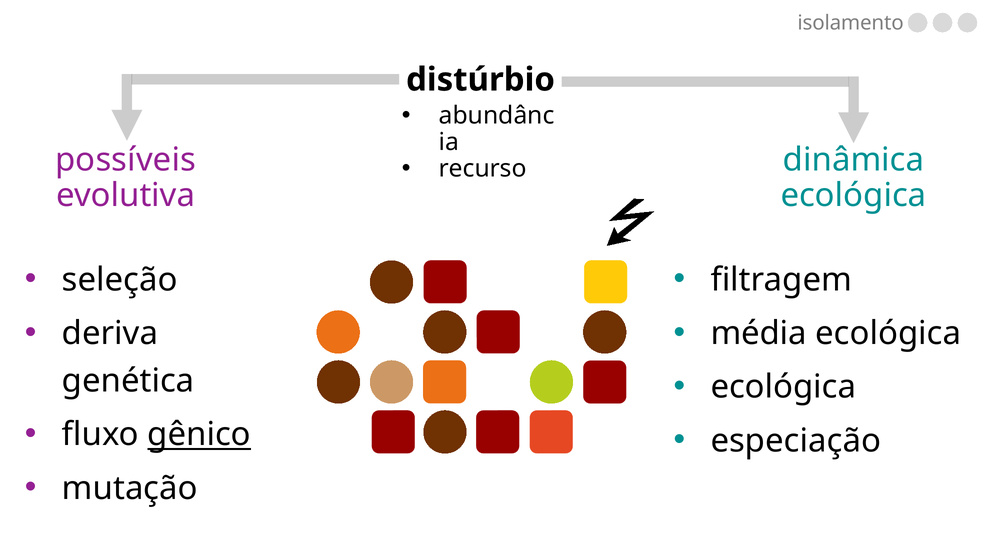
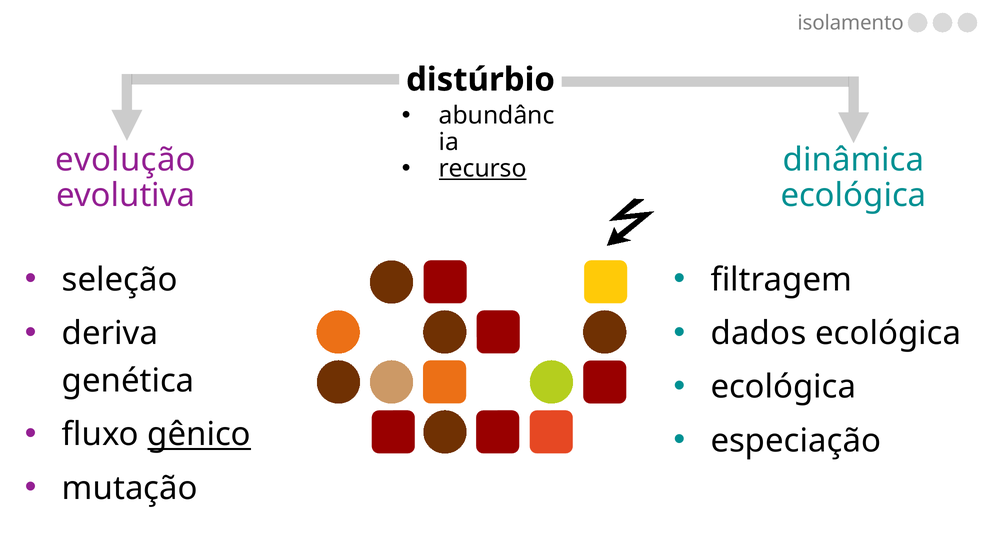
possíveis: possíveis -> evolução (125, 160)
recurso underline: none -> present (483, 169)
média: média -> dados (759, 334)
